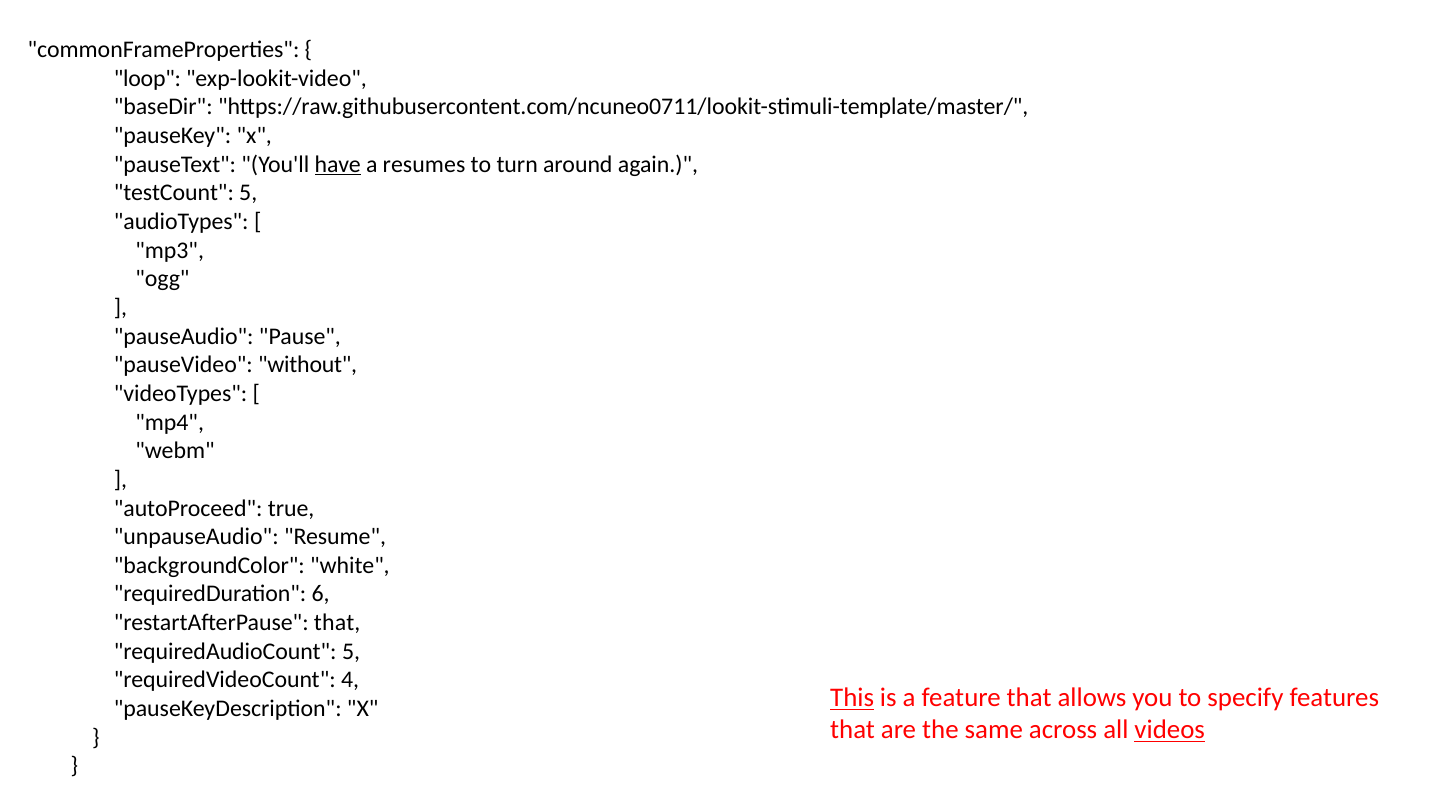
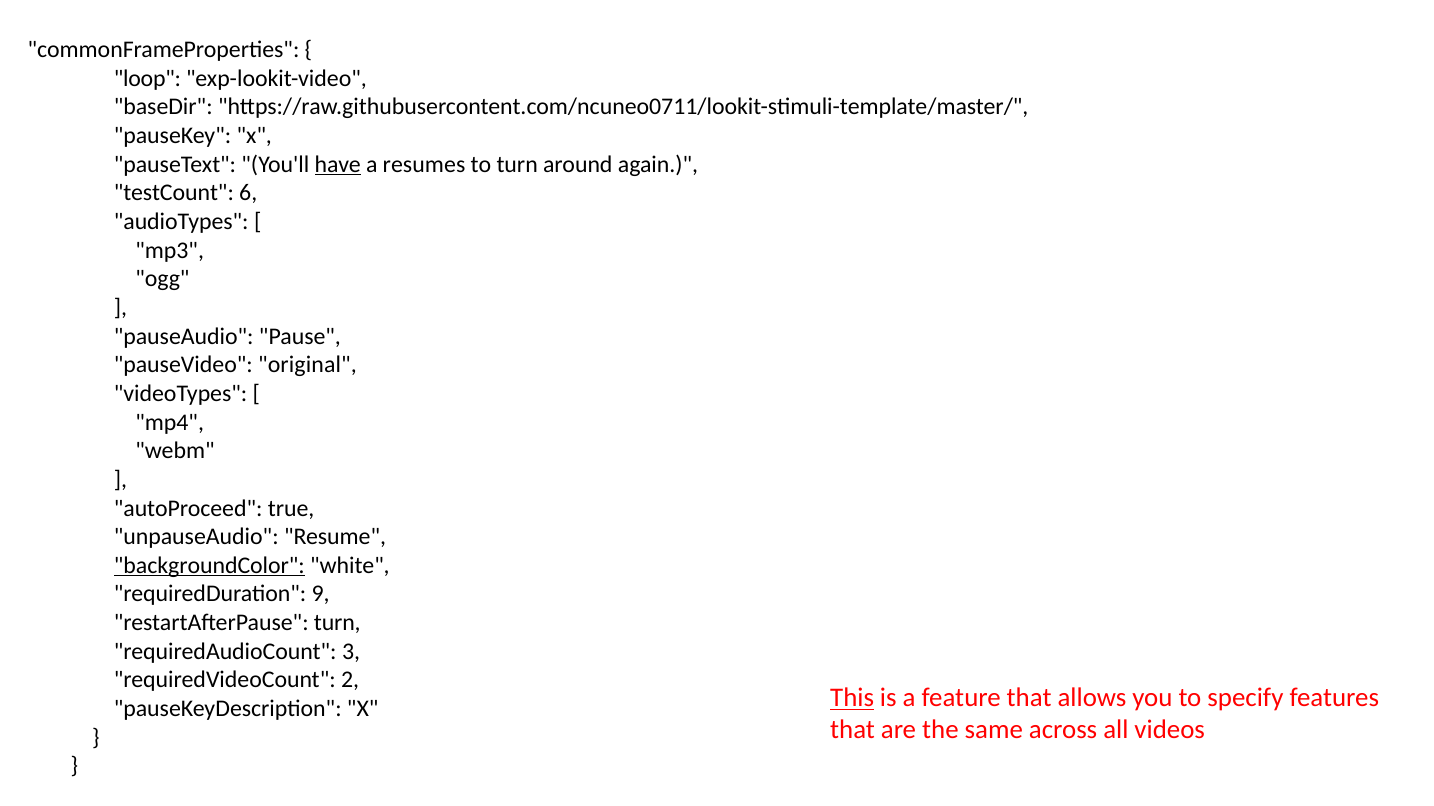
testCount 5: 5 -> 6 (248, 193)
without: without -> original (307, 365)
backgroundColor underline: none -> present (209, 566)
6: 6 -> 9 (321, 595)
restartAfterPause that: that -> turn (337, 623)
requiredAudioCount 5: 5 -> 3 (351, 652)
4: 4 -> 2 (350, 681)
videos underline: present -> none (1170, 731)
